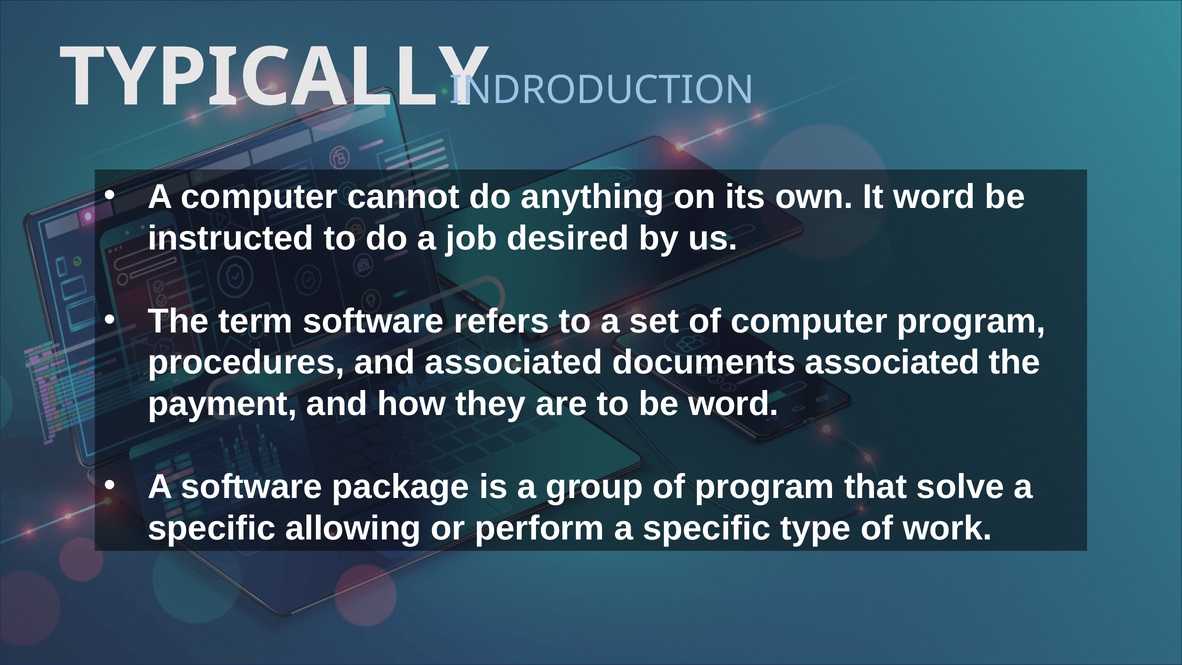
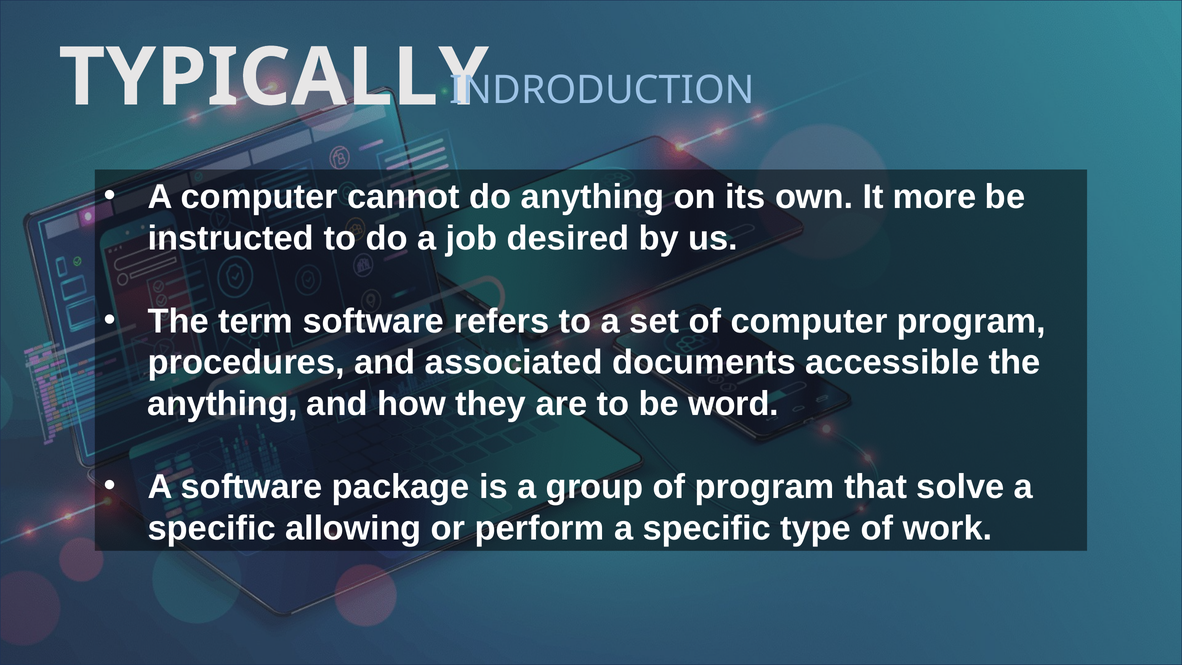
It word: word -> more (935, 197)
documents associated: associated -> accessible (892, 363)
payment: payment -> anything (223, 404)
